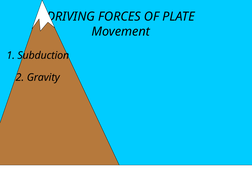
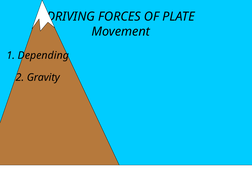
Subduction: Subduction -> Depending (43, 55)
